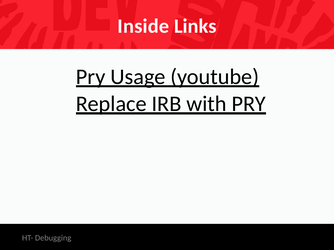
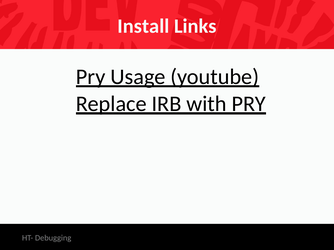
Inside: Inside -> Install (143, 26)
